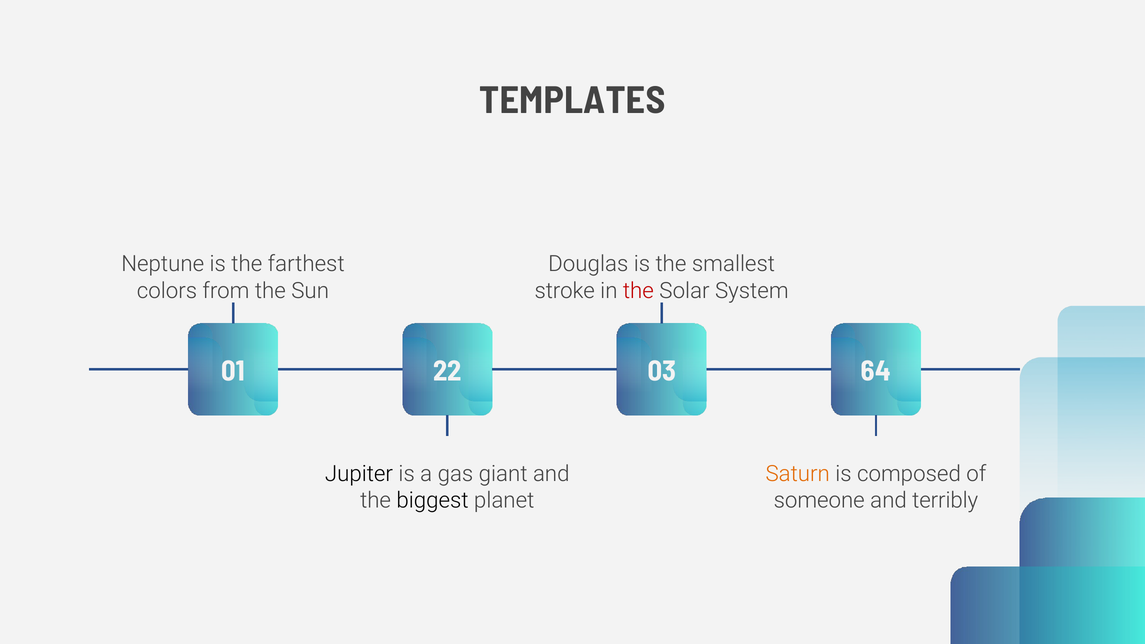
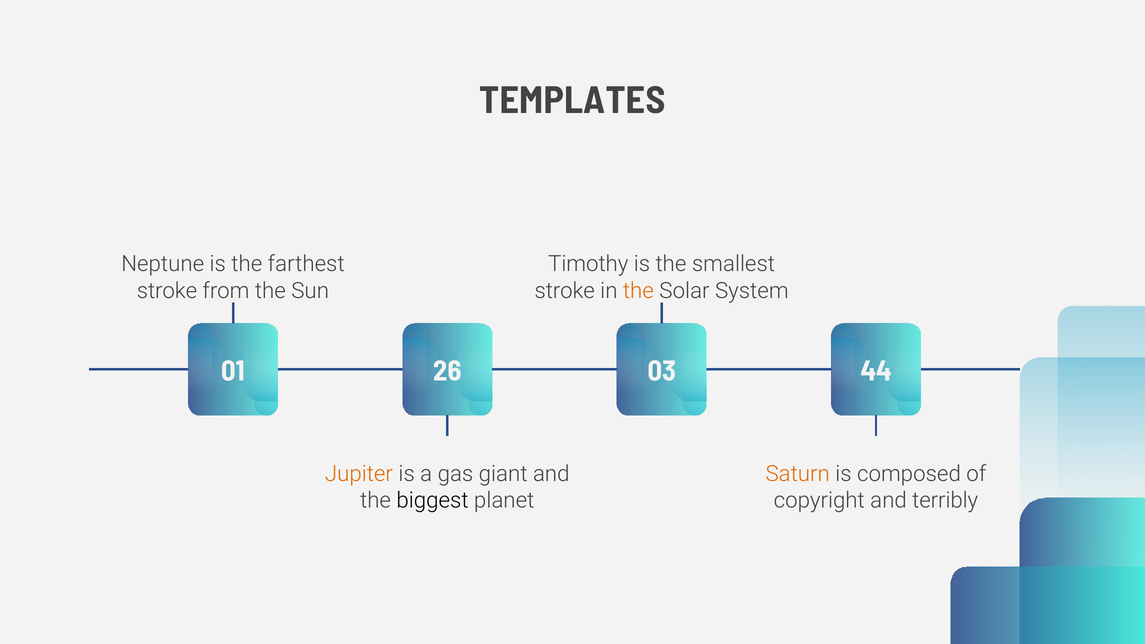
Douglas: Douglas -> Timothy (588, 264)
colors: colors -> stroke (167, 291)
the colour: red -> orange (638, 291)
22: 22 -> 26 (447, 371)
64: 64 -> 44 (876, 371)
Jupiter colour: black -> orange (359, 474)
someone: someone -> copyright (819, 501)
